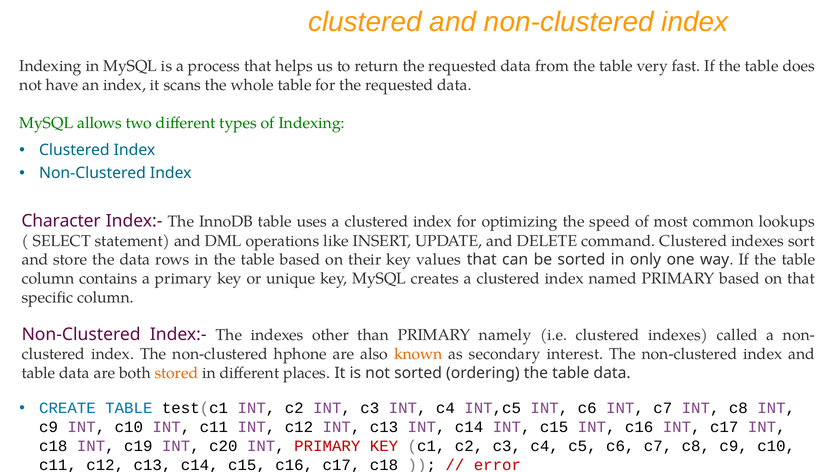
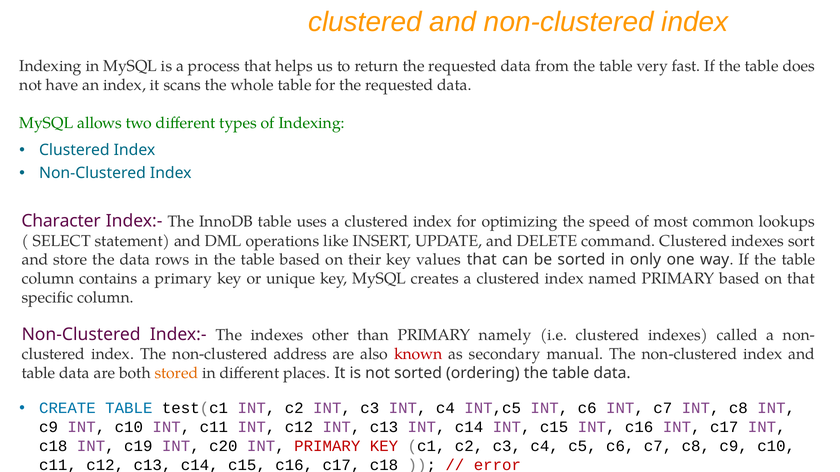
hphone: hphone -> address (300, 354)
known colour: orange -> red (418, 354)
interest: interest -> manual (575, 354)
